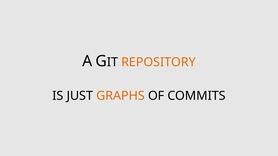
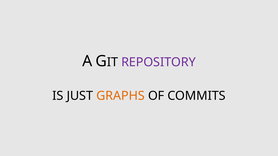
REPOSITORY colour: orange -> purple (158, 62)
